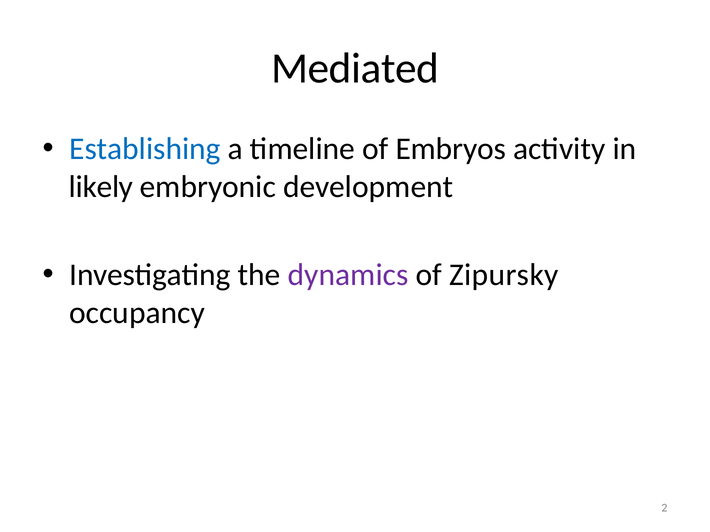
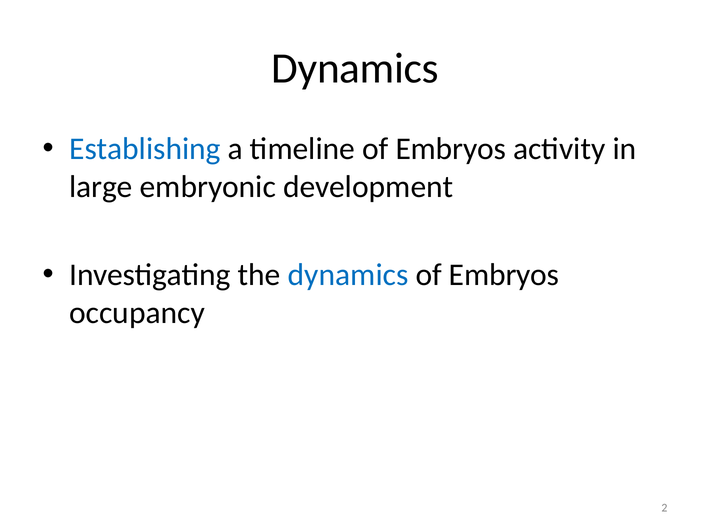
Mediated: Mediated -> Dynamics (355, 69)
likely: likely -> large (101, 187)
dynamics colour: purple -> blue (348, 275)
Zipursky: Zipursky -> Embryos (504, 275)
